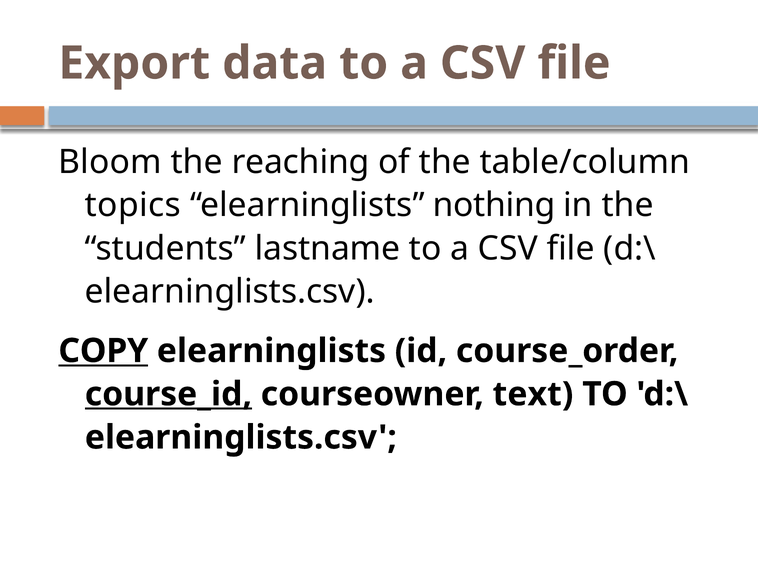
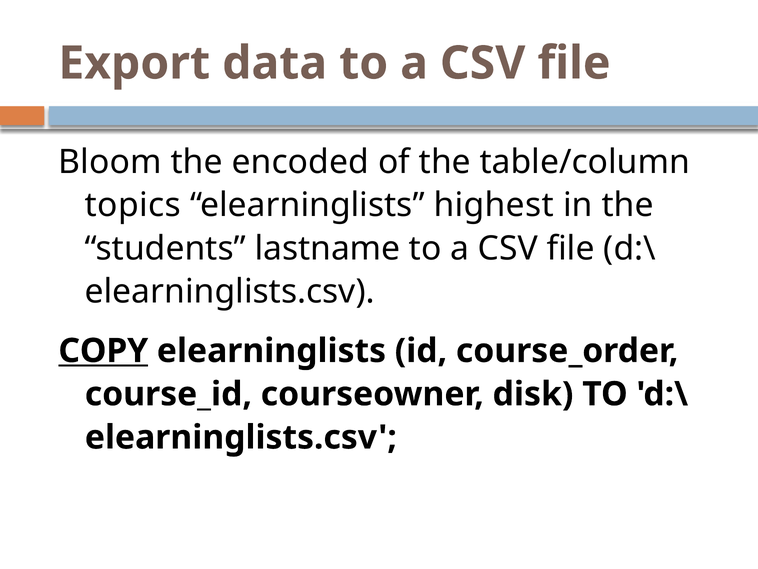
reaching: reaching -> encoded (300, 162)
nothing: nothing -> highest (494, 205)
course_id underline: present -> none (168, 394)
text: text -> disk (533, 394)
